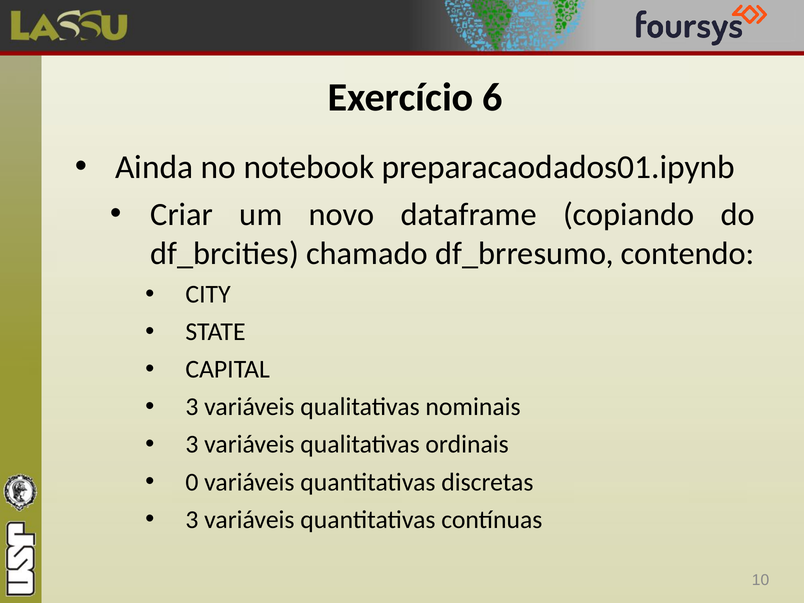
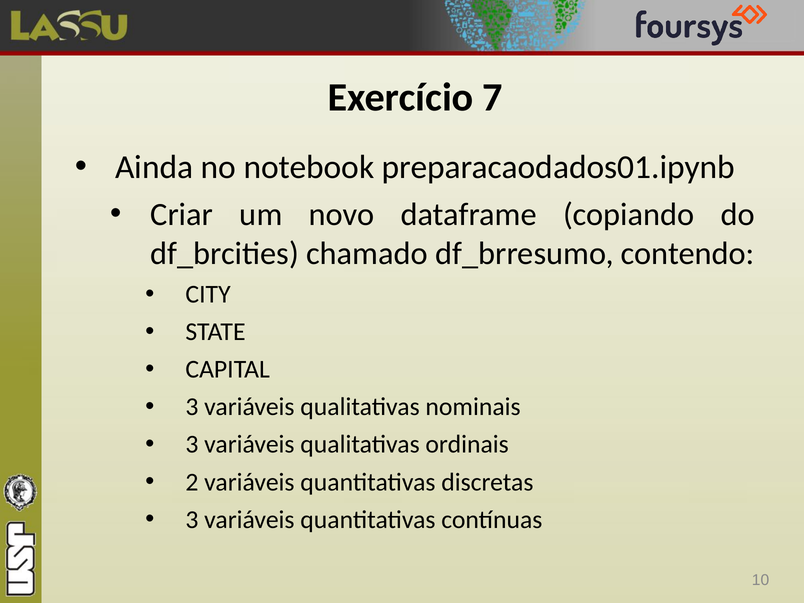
6: 6 -> 7 (493, 97)
0: 0 -> 2 (192, 482)
